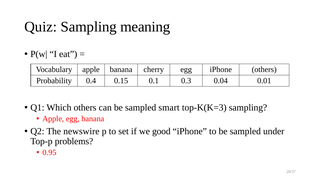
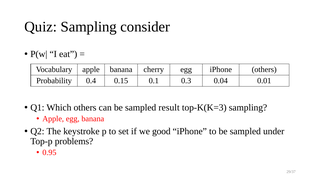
meaning: meaning -> consider (145, 27)
smart: smart -> result (169, 108)
newswire: newswire -> keystroke (81, 131)
